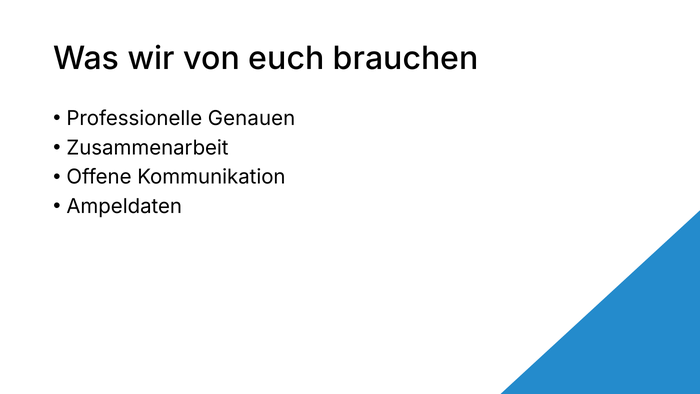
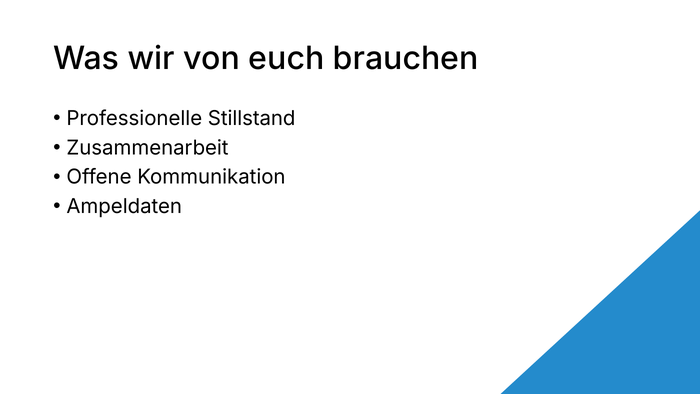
Genauen: Genauen -> Stillstand (252, 118)
